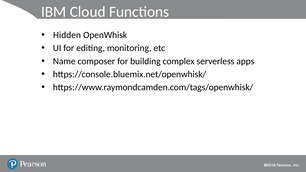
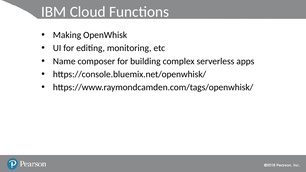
Hidden: Hidden -> Making (67, 35)
